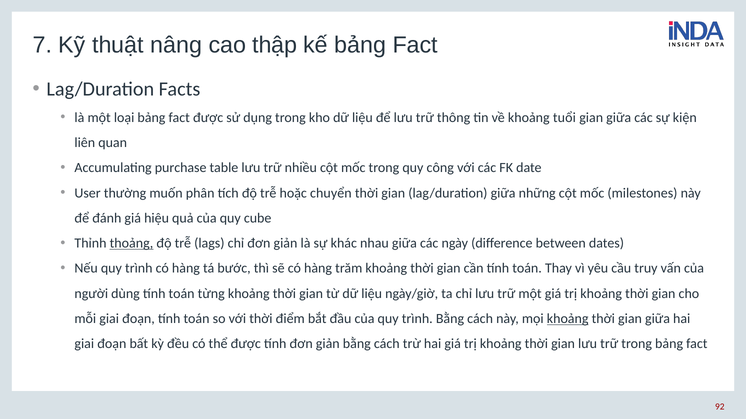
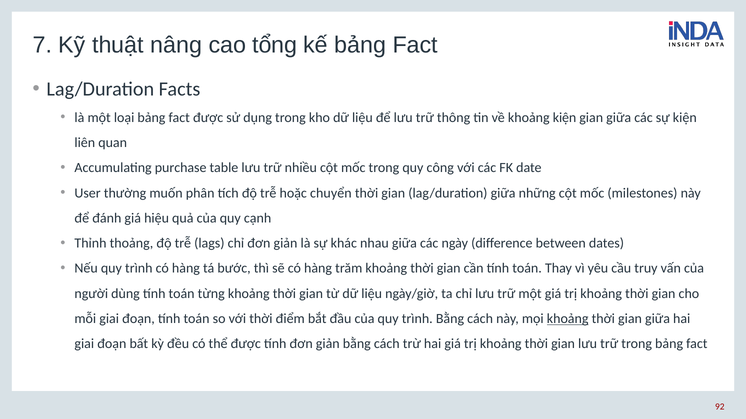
thập: thập -> tổng (275, 45)
khoảng tuổi: tuổi -> kiện (565, 118)
cube: cube -> cạnh (258, 218)
thoảng underline: present -> none (131, 244)
